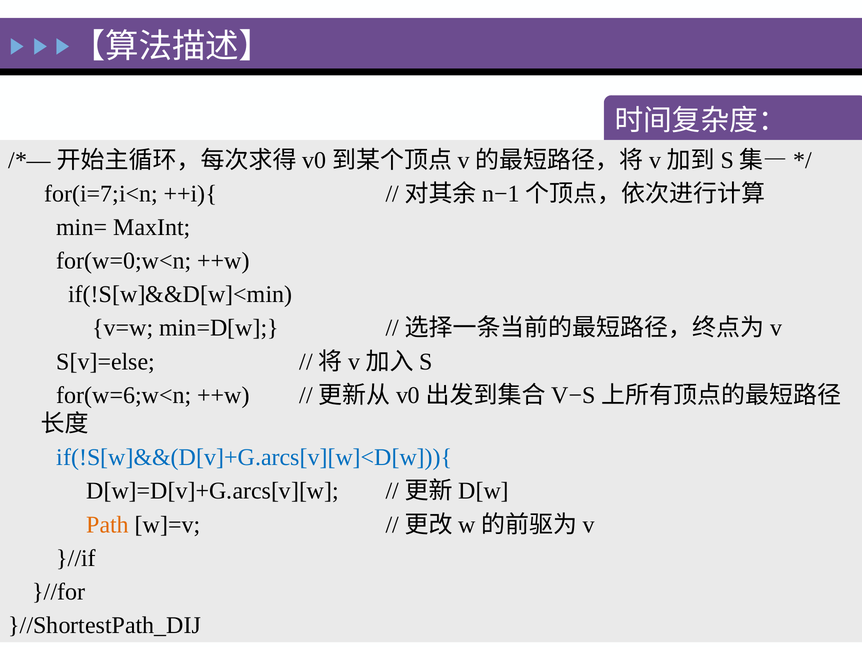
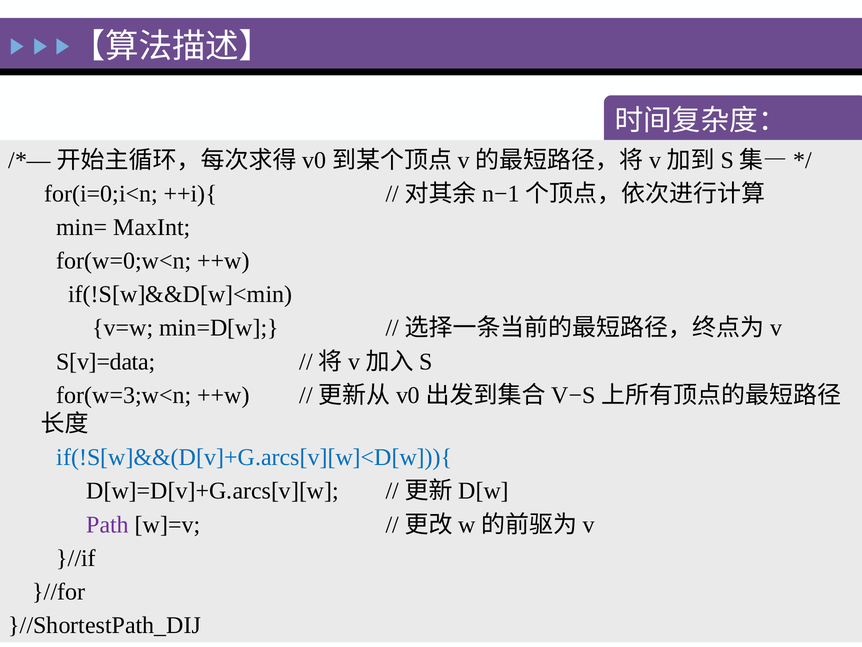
for(i=7;i<n: for(i=7;i<n -> for(i=0;i<n (101, 194)
S[v]=else: S[v]=else -> S[v]=data (106, 361)
for(w=6;w<n: for(w=6;w<n -> for(w=3;w<n (124, 395)
Path colour: orange -> purple (108, 524)
